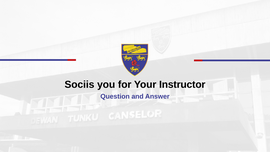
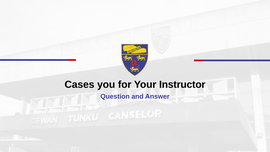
Sociis: Sociis -> Cases (79, 85)
